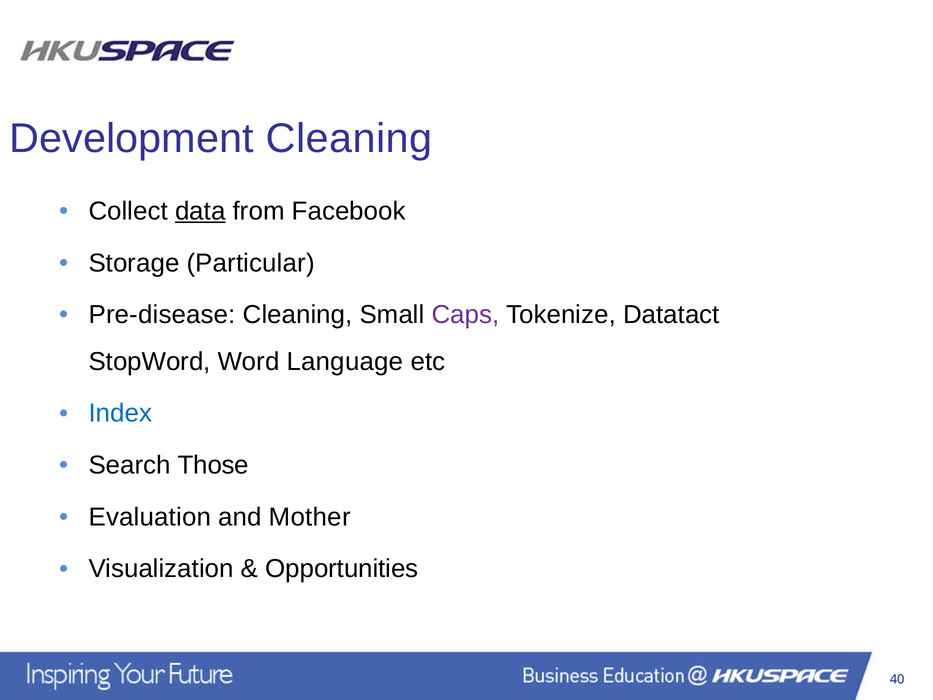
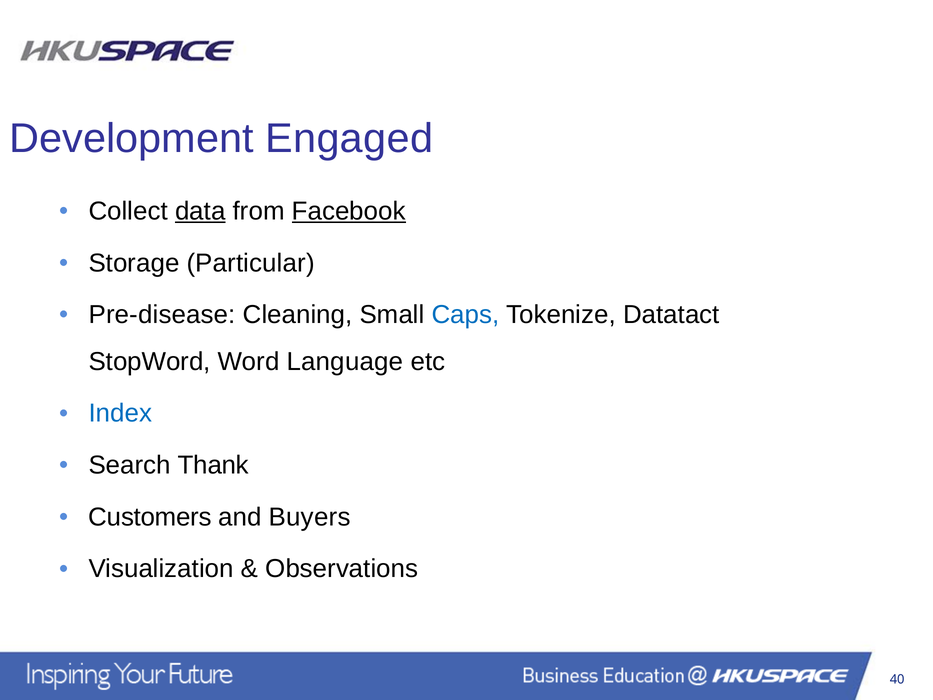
Development Cleaning: Cleaning -> Engaged (349, 139)
Facebook underline: none -> present (349, 211)
Caps colour: purple -> blue (466, 315)
Those: Those -> Thank (213, 465)
Evaluation: Evaluation -> Customers (150, 517)
Mother: Mother -> Buyers (310, 517)
Opportunities: Opportunities -> Observations (342, 569)
